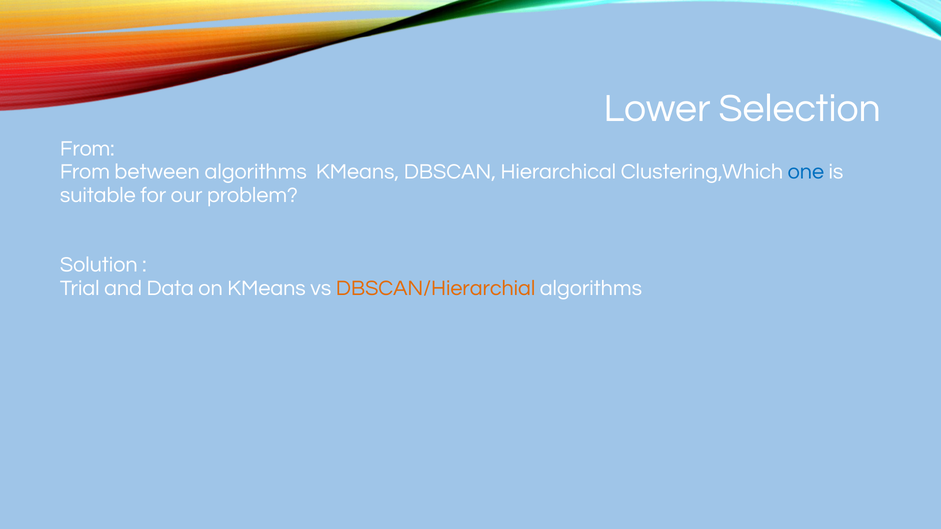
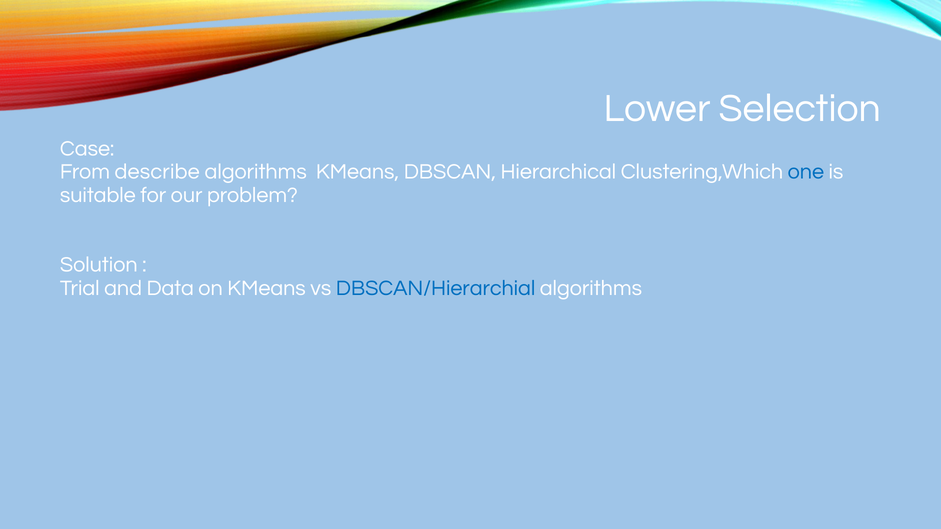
From: From -> Case (87, 149)
between: between -> describe (157, 172)
DBSCAN/Hierarchial colour: orange -> blue (436, 288)
